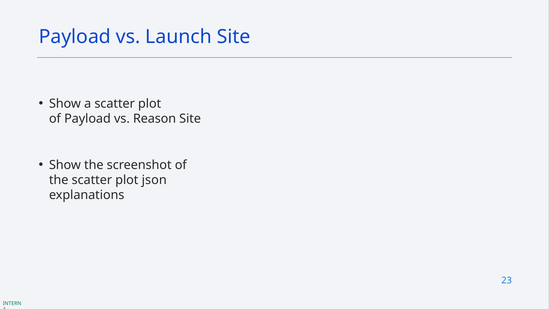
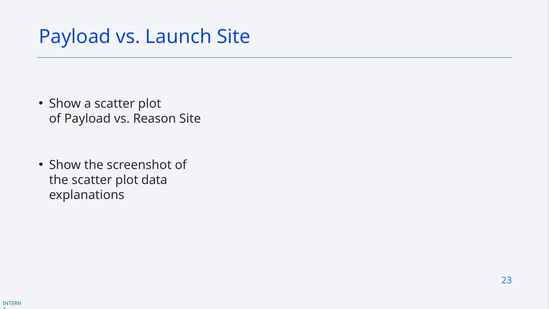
json: json -> data (154, 180)
